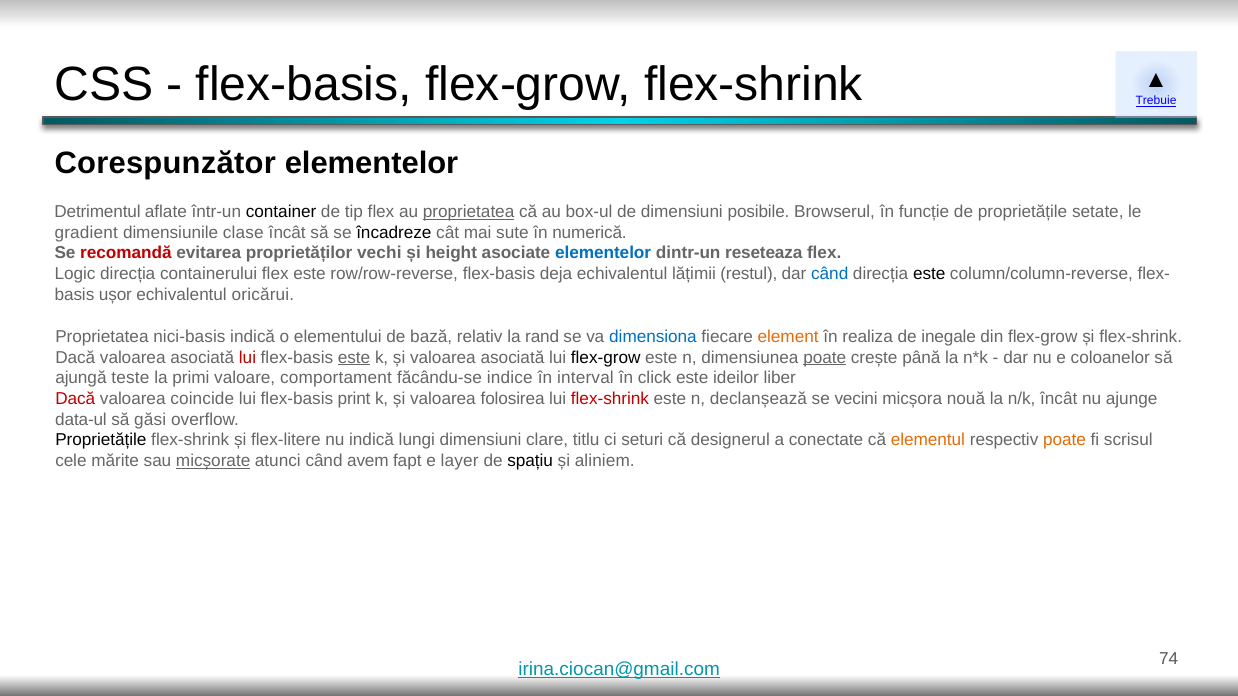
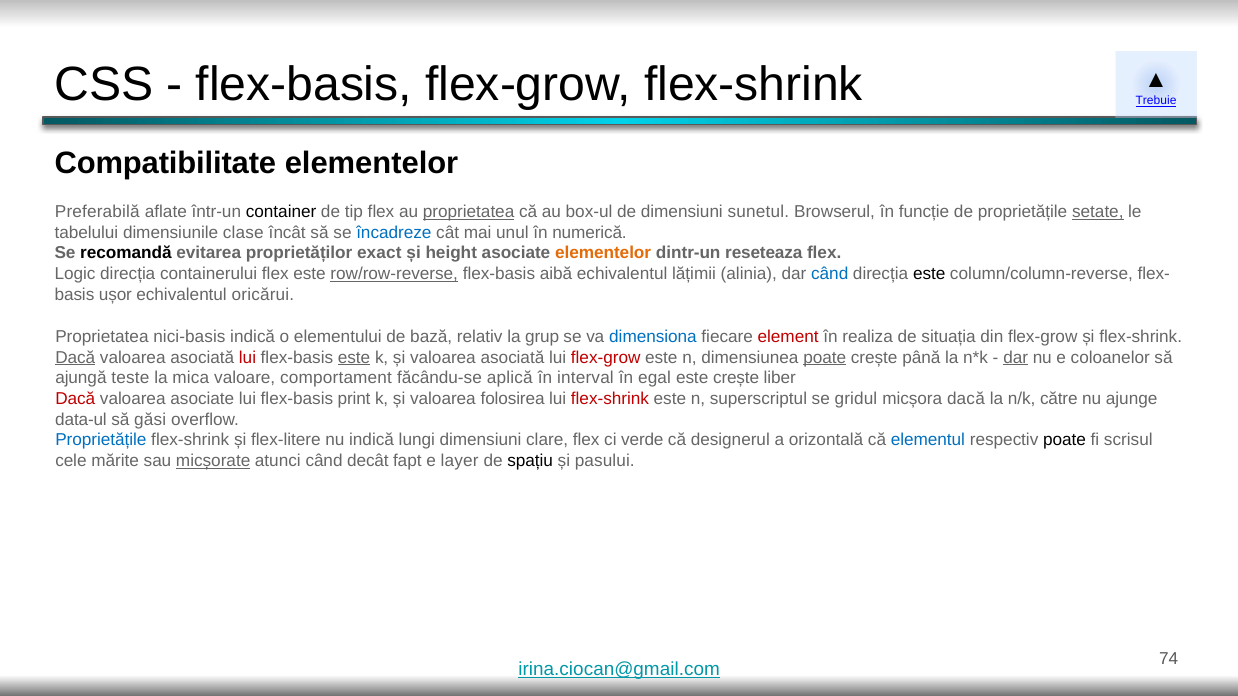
Corespunzător: Corespunzător -> Compatibilitate (165, 163)
Detrimentul: Detrimentul -> Preferabilă (97, 212)
posibile: posibile -> sunetul (758, 212)
setate underline: none -> present (1098, 212)
gradient: gradient -> tabelului (86, 233)
încadreze colour: black -> blue (394, 233)
sute: sute -> unul (512, 233)
recomandă colour: red -> black (126, 253)
vechi: vechi -> exact (379, 253)
elementelor colour: blue -> orange (603, 253)
row/row-reverse underline: none -> present (394, 274)
deja: deja -> aibă (556, 274)
restul: restul -> alinia (749, 274)
rand: rand -> grup (542, 337)
element colour: orange -> red (788, 337)
inegale: inegale -> situația (949, 337)
Dacă underline: none -> present (75, 358)
flex-grow colour: black -> red (606, 358)
dar underline: none -> present (1016, 358)
primi: primi -> mica (191, 378)
indice: indice -> aplică (510, 378)
click: click -> egal (655, 378)
este ideilor: ideilor -> crește (736, 378)
valoarea coincide: coincide -> asociate (202, 399)
declanșează: declanșează -> superscriptul (758, 399)
vecini: vecini -> gridul (856, 399)
micșora nouă: nouă -> dacă (966, 399)
n/k încât: încât -> către (1059, 399)
Proprietățile colour: black -> blue (101, 440)
clare titlu: titlu -> flex (586, 440)
seturi: seturi -> verde (642, 440)
conectate: conectate -> orizontală (826, 440)
elementul colour: orange -> blue (928, 440)
poate colour: orange -> black (1065, 440)
avem: avem -> decât (368, 461)
aliniem: aliniem -> pasului (605, 461)
